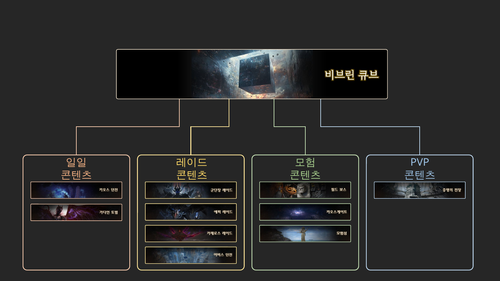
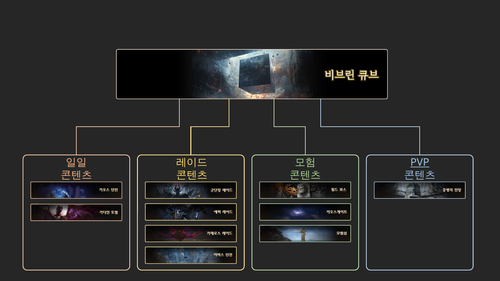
PVP underline: none -> present (420, 163)
